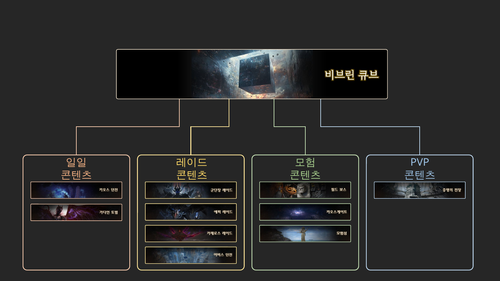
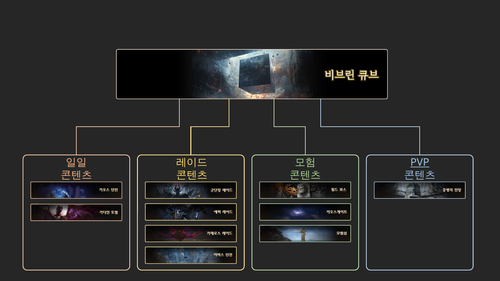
PVP underline: none -> present (420, 163)
